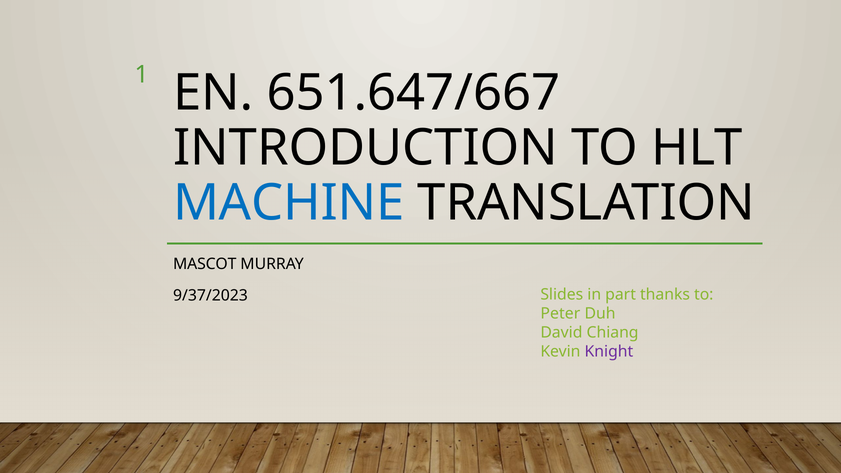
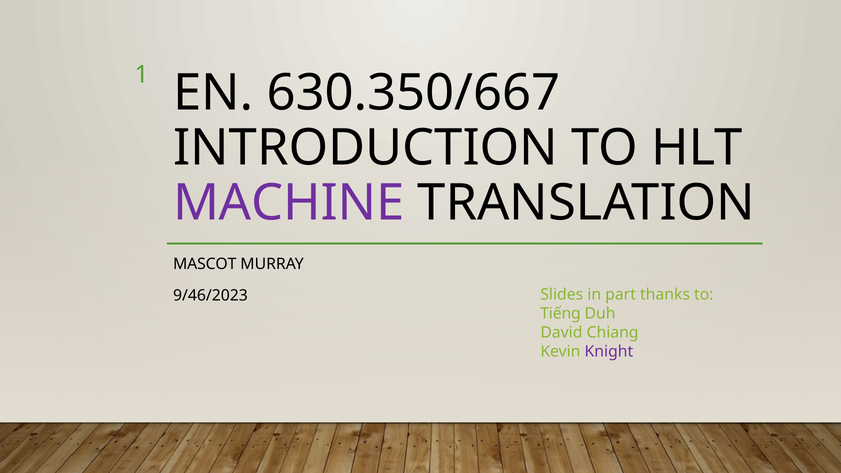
651.647/667: 651.647/667 -> 630.350/667 (413, 93)
MACHINE colour: blue -> purple (289, 203)
9/37/2023: 9/37/2023 -> 9/46/2023 (210, 296)
Peter: Peter -> Tiếng (561, 314)
